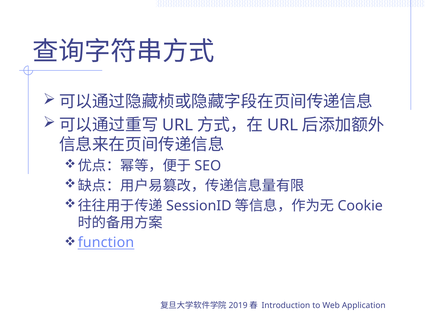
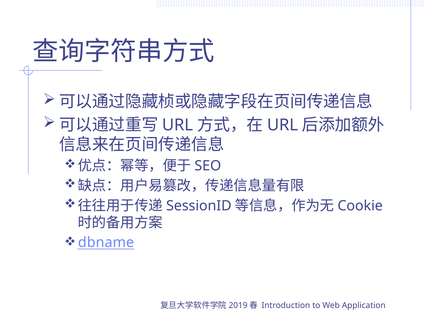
function: function -> dbname (106, 242)
